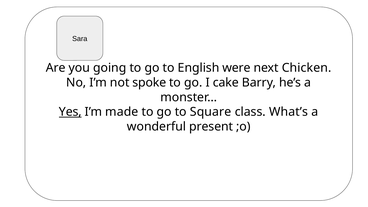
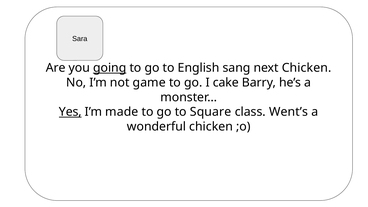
going underline: none -> present (110, 68)
were: were -> sang (236, 68)
spoke: spoke -> game (149, 83)
What’s: What’s -> Went’s (289, 112)
wonderful present: present -> chicken (211, 127)
